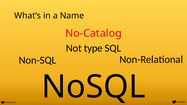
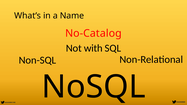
type: type -> with (93, 48)
